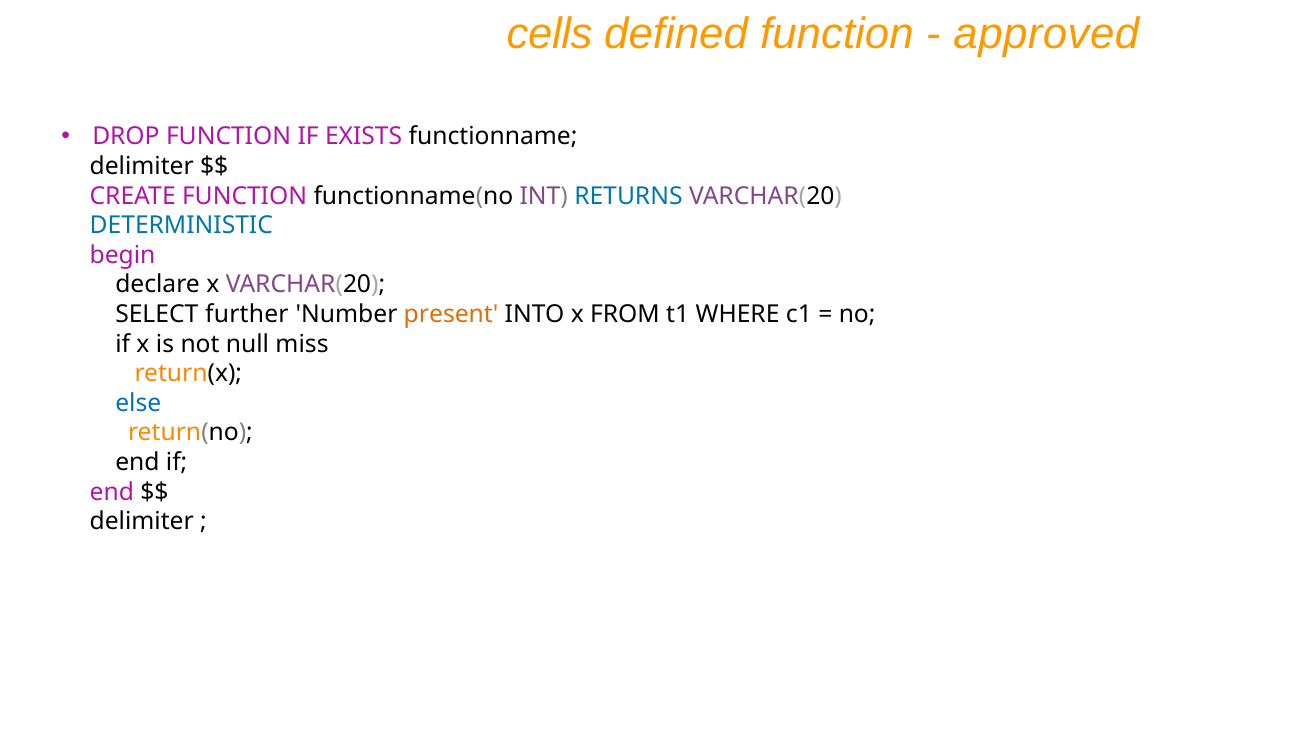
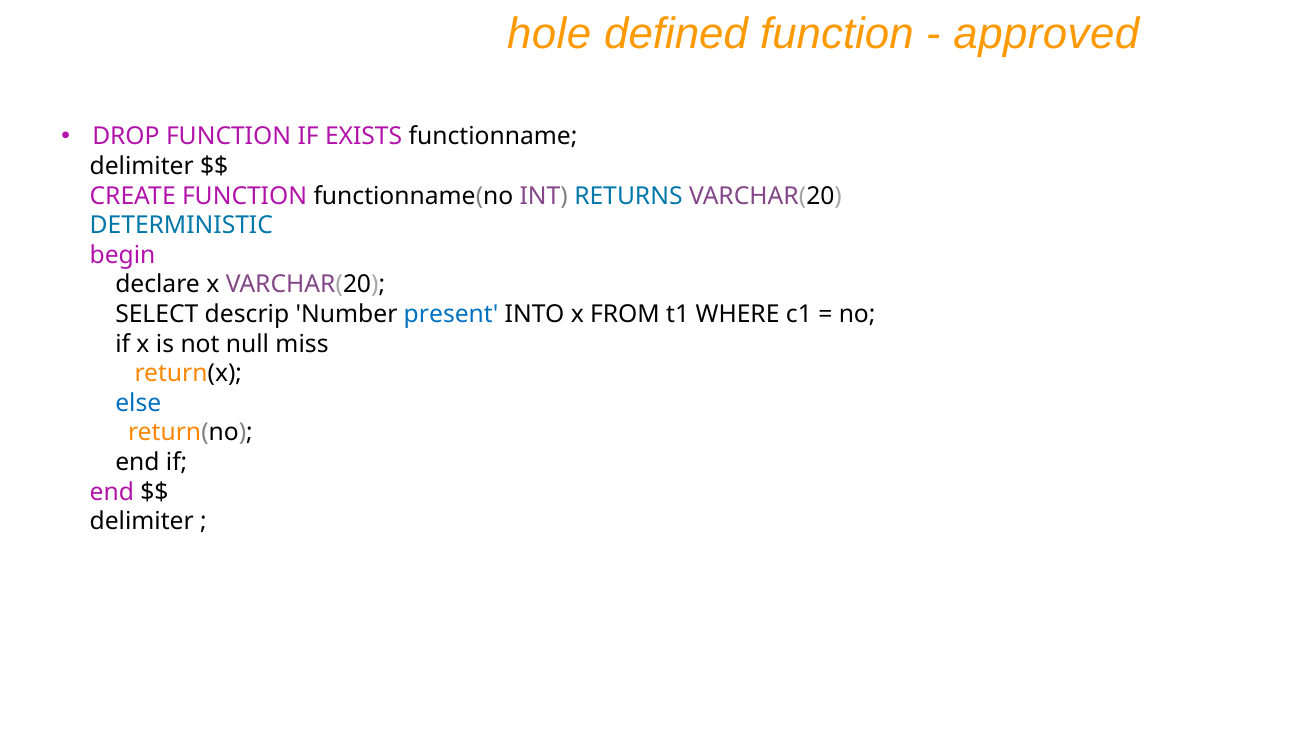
cells: cells -> hole (549, 34)
further: further -> descrip (247, 314)
present colour: orange -> blue (451, 314)
